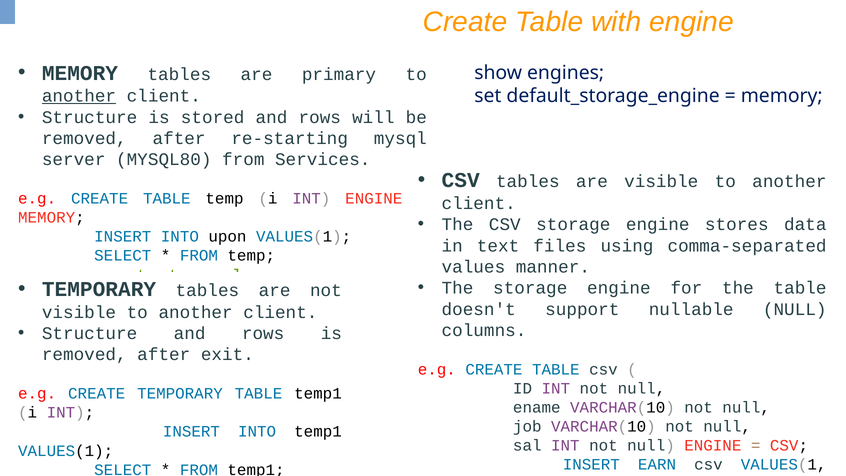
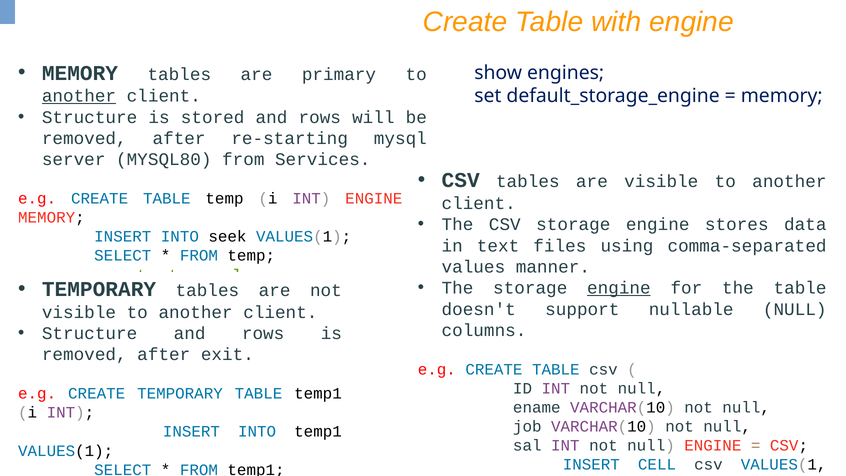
upon: upon -> seek (227, 237)
engine underline: none -> present (619, 288)
EARN: EARN -> CELL (657, 464)
